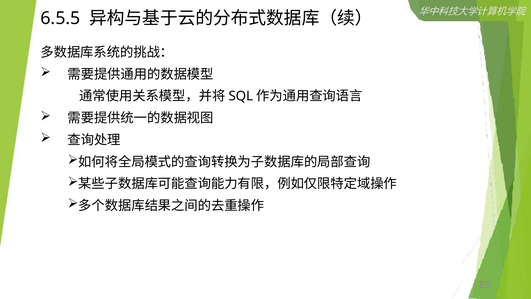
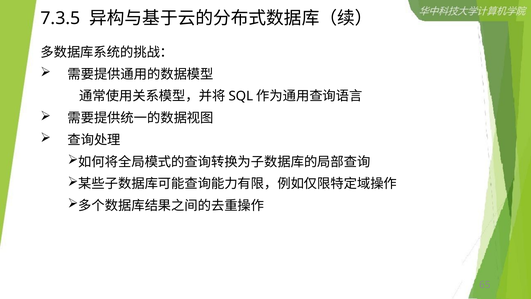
6.5.5: 6.5.5 -> 7.3.5 (60, 18)
